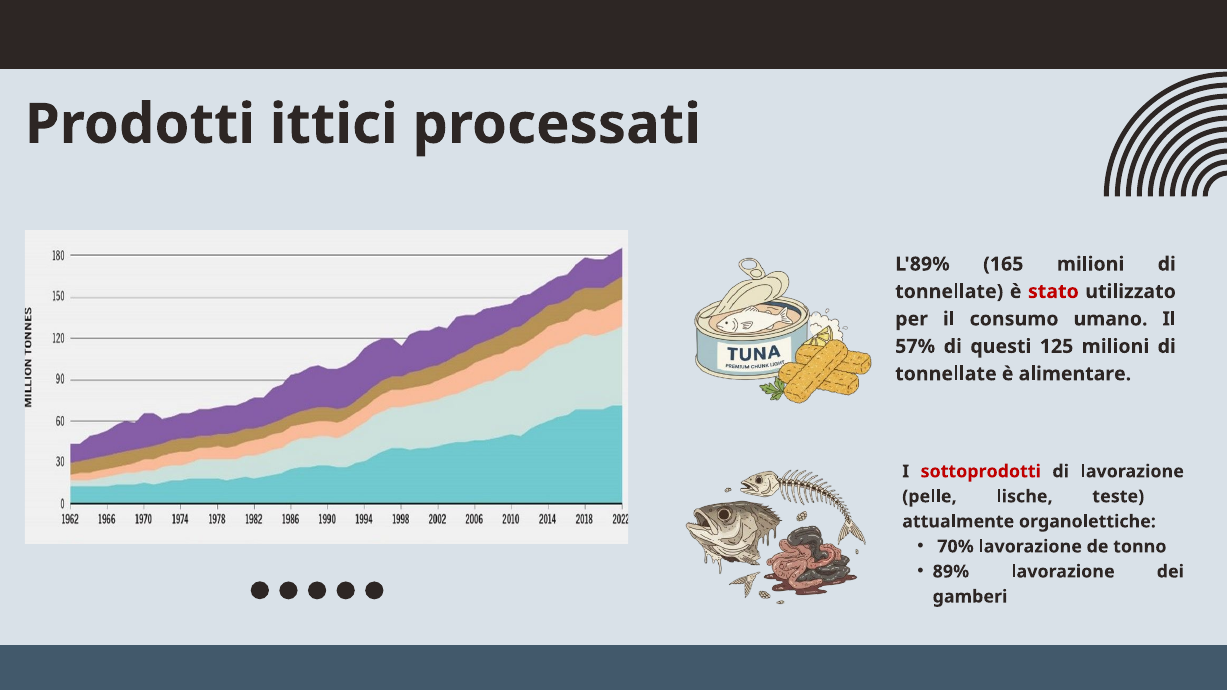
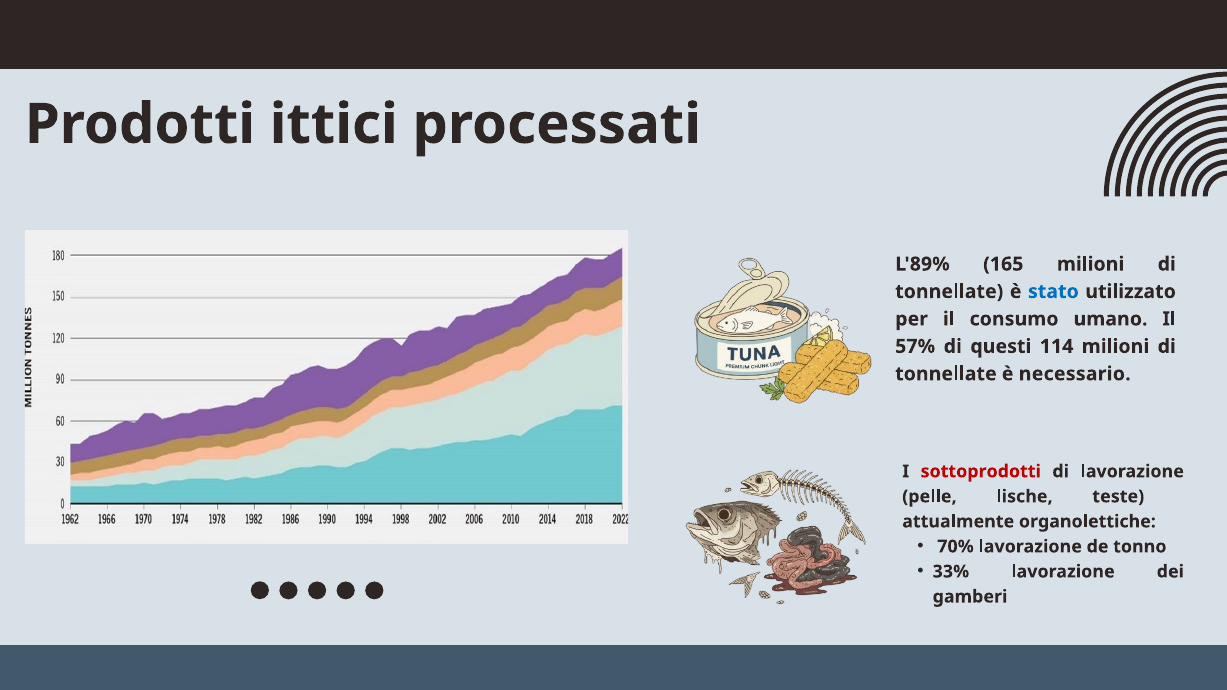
stato colour: red -> blue (1053, 292)
125: 125 -> 114 (1057, 347)
alimentare: alimentare -> necessario (1075, 374)
89%: 89% -> 33% (951, 572)
